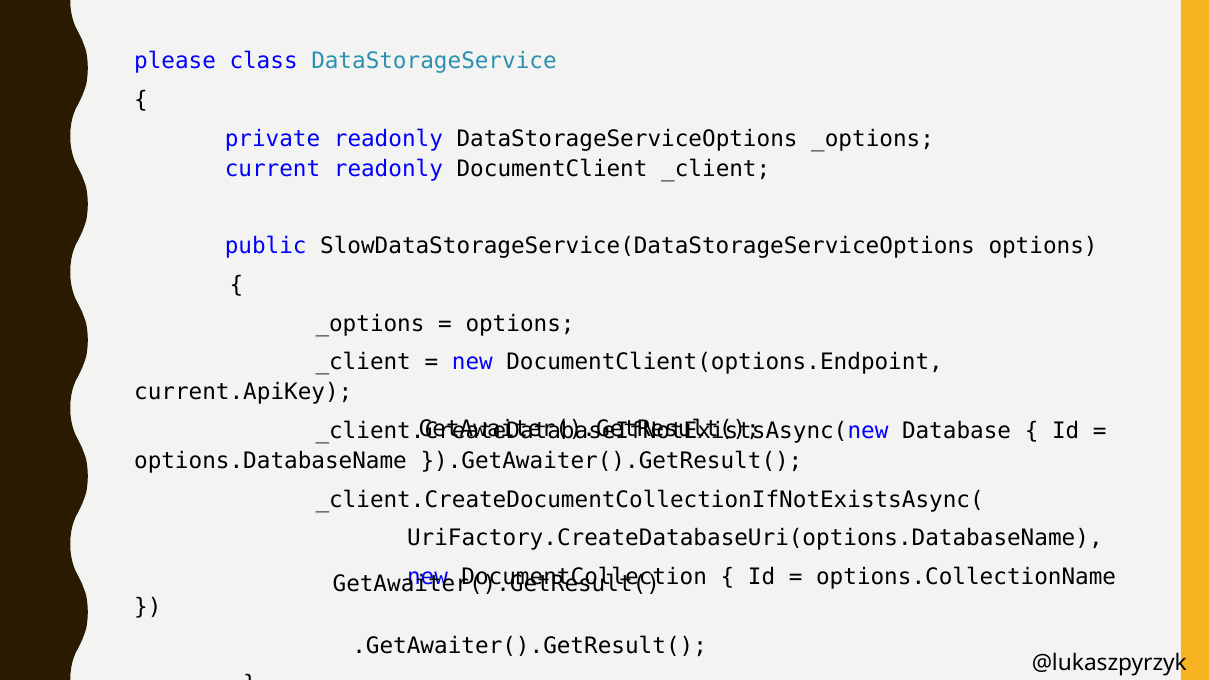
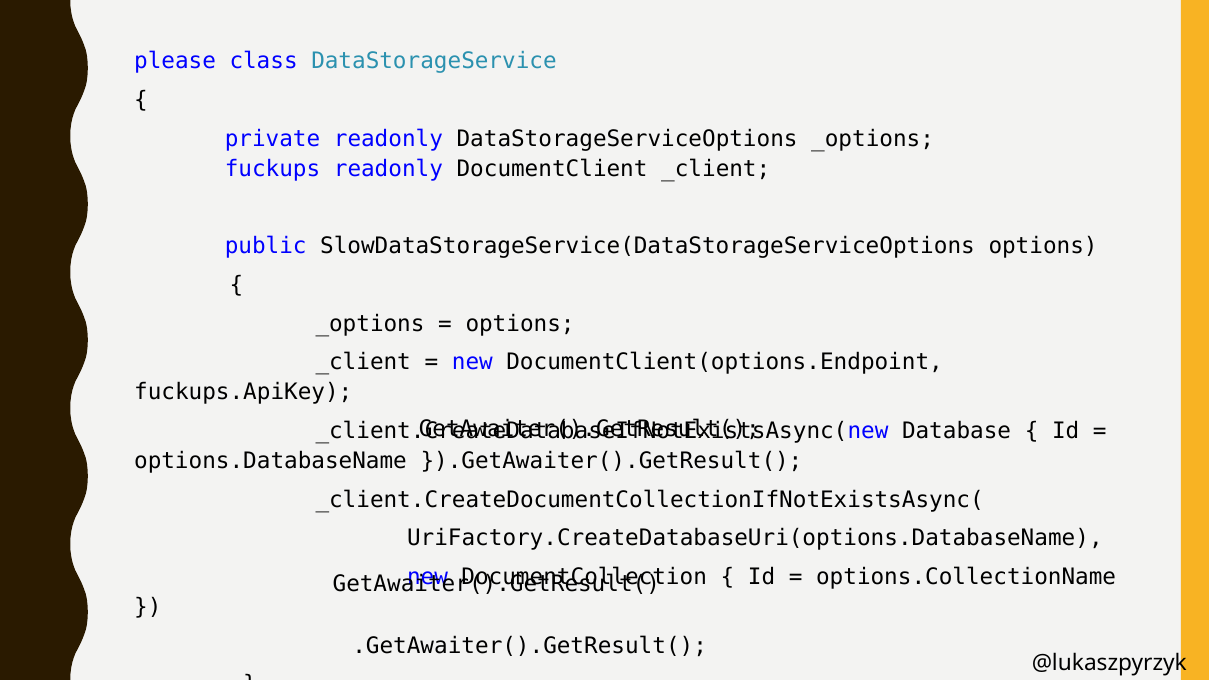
current: current -> fuckups (273, 169)
current.ApiKey: current.ApiKey -> fuckups.ApiKey (243, 392)
